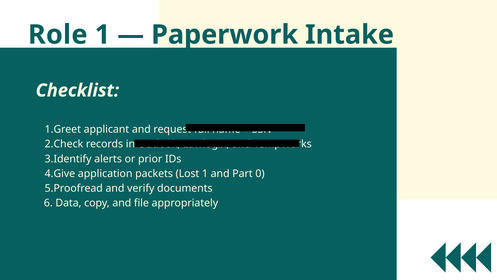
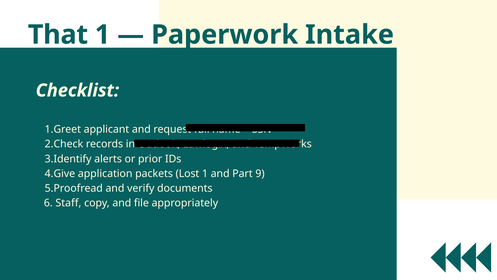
Role: Role -> That (58, 35)
0: 0 -> 9 (260, 173)
Data: Data -> Staff (68, 203)
